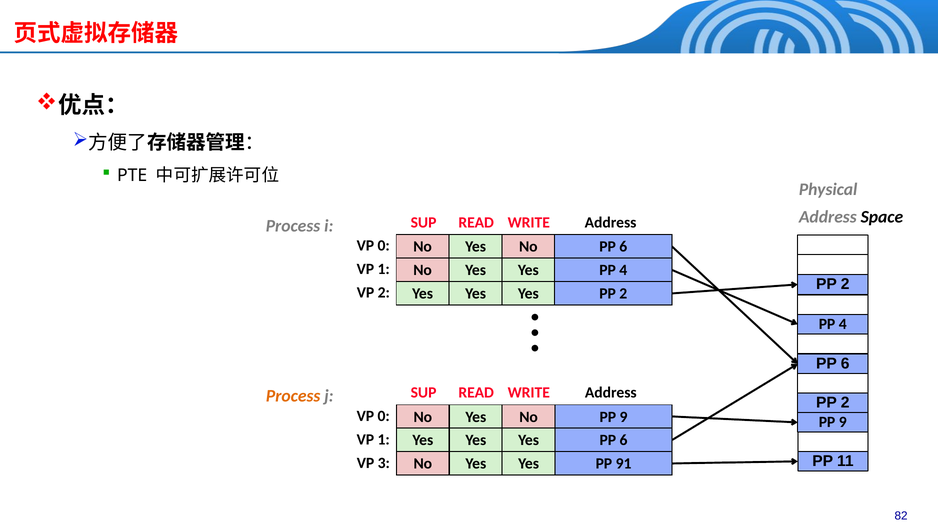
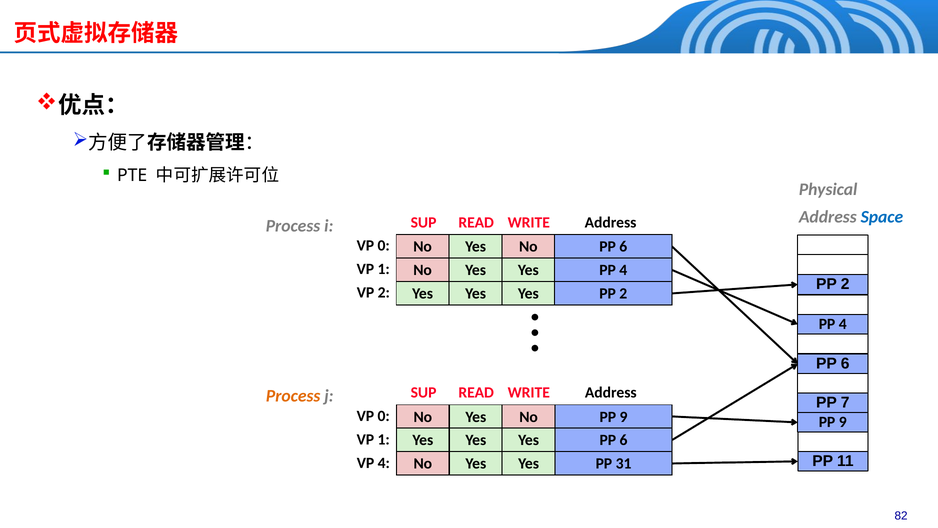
Space colour: black -> blue (882, 217)
2: 2 -> 7 (845, 402)
VP 3: 3 -> 4 (384, 463)
91: 91 -> 31 (624, 463)
